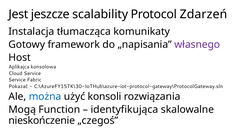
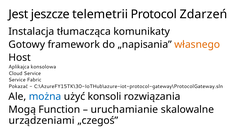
scalability: scalability -> telemetrii (100, 14)
własnego colour: purple -> orange (197, 45)
identyfikująca: identyfikująca -> uruchamianie (124, 110)
nieskończenie: nieskończenie -> urządzeniami (42, 121)
